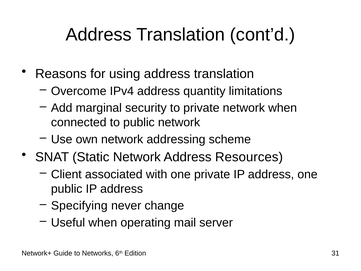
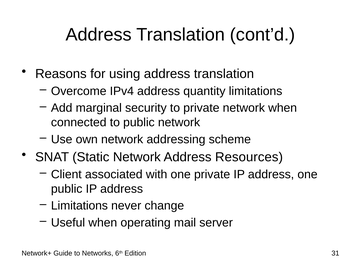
Specifying: Specifying -> Limitations (79, 206)
